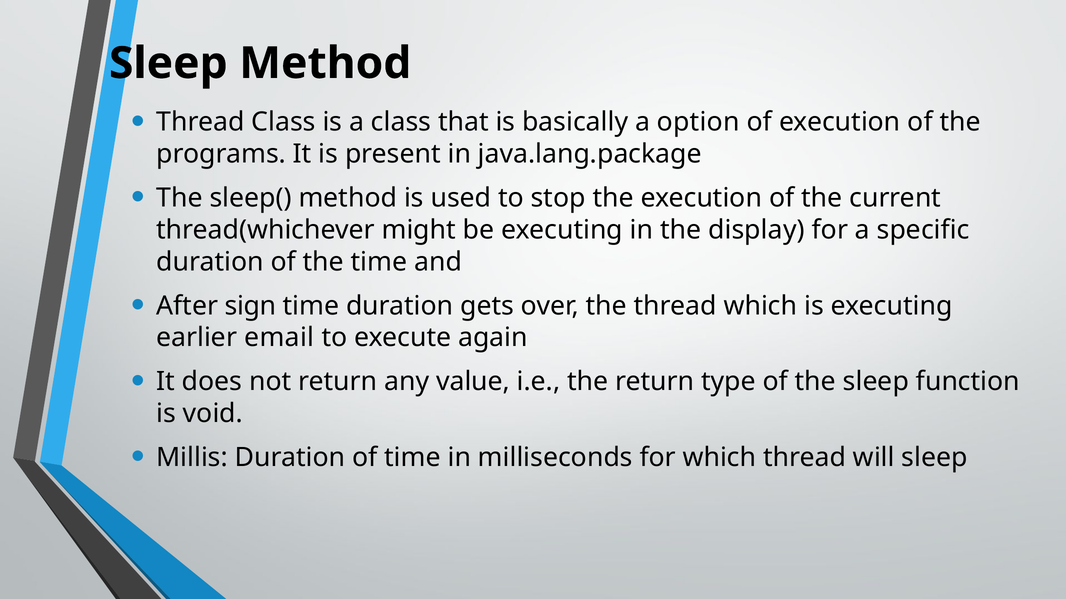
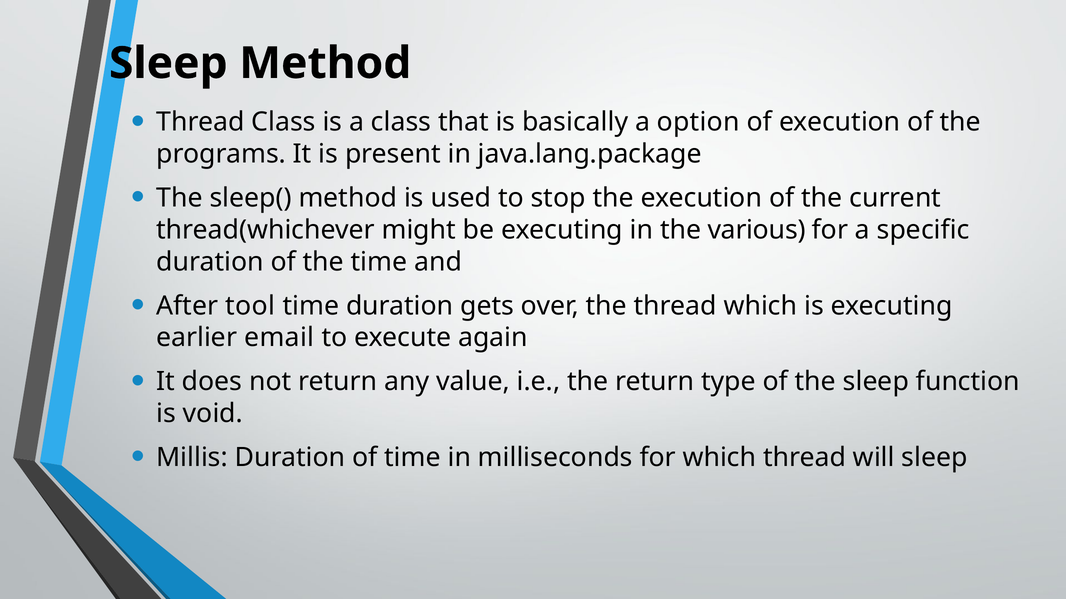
display: display -> various (757, 230)
sign: sign -> tool (250, 306)
